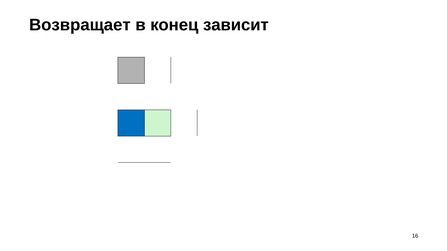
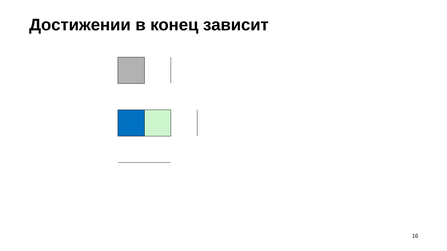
Возвращает: Возвращает -> Достижении (80, 25)
